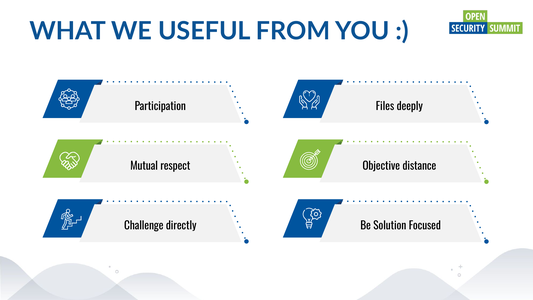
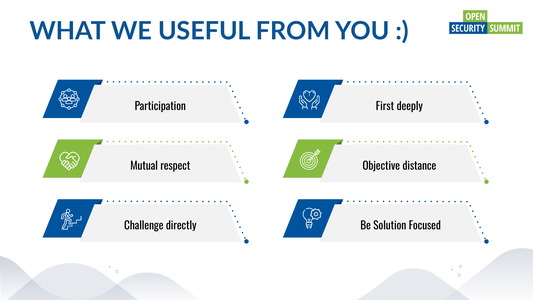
Files: Files -> First (385, 106)
